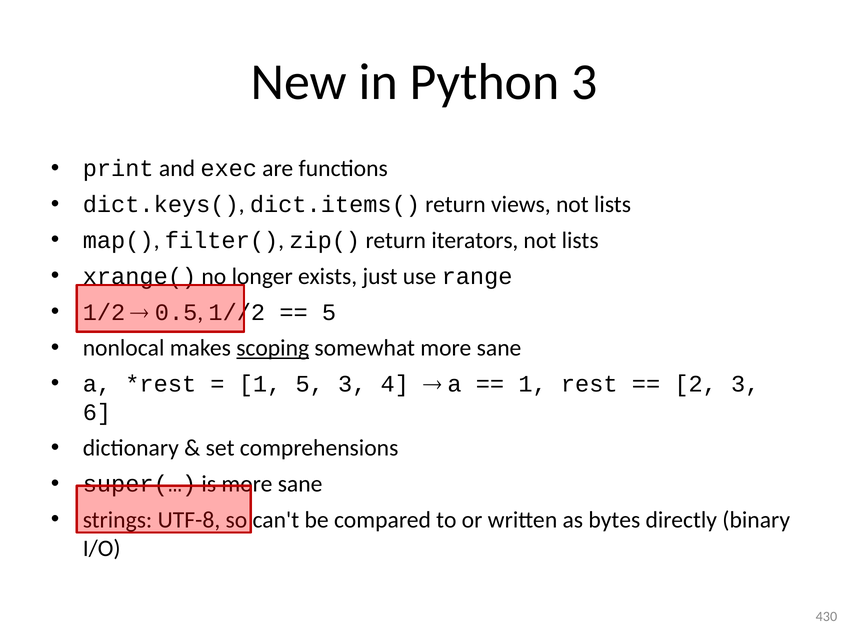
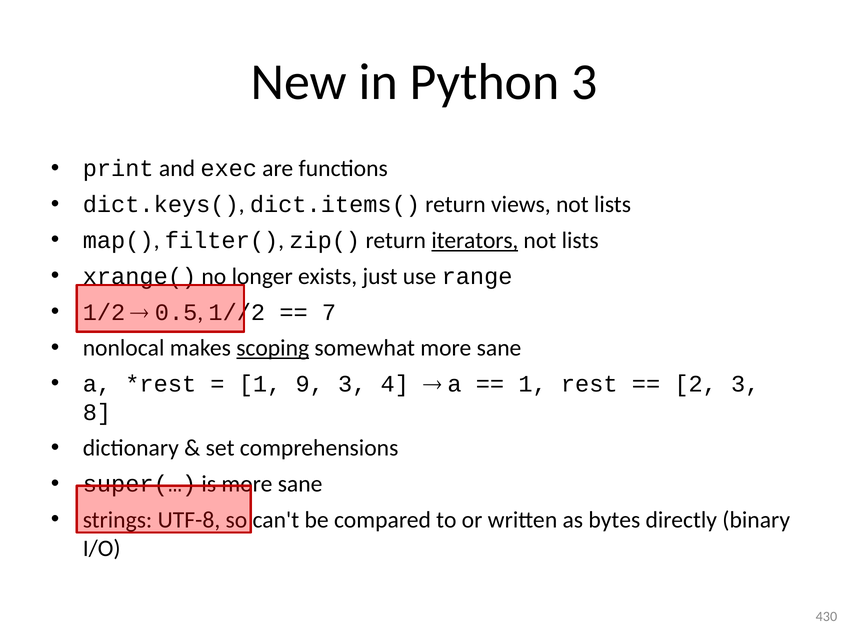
iterators underline: none -> present (475, 240)
5: 5 -> 7 (329, 312)
1 5: 5 -> 9 (310, 384)
6: 6 -> 8 (97, 412)
